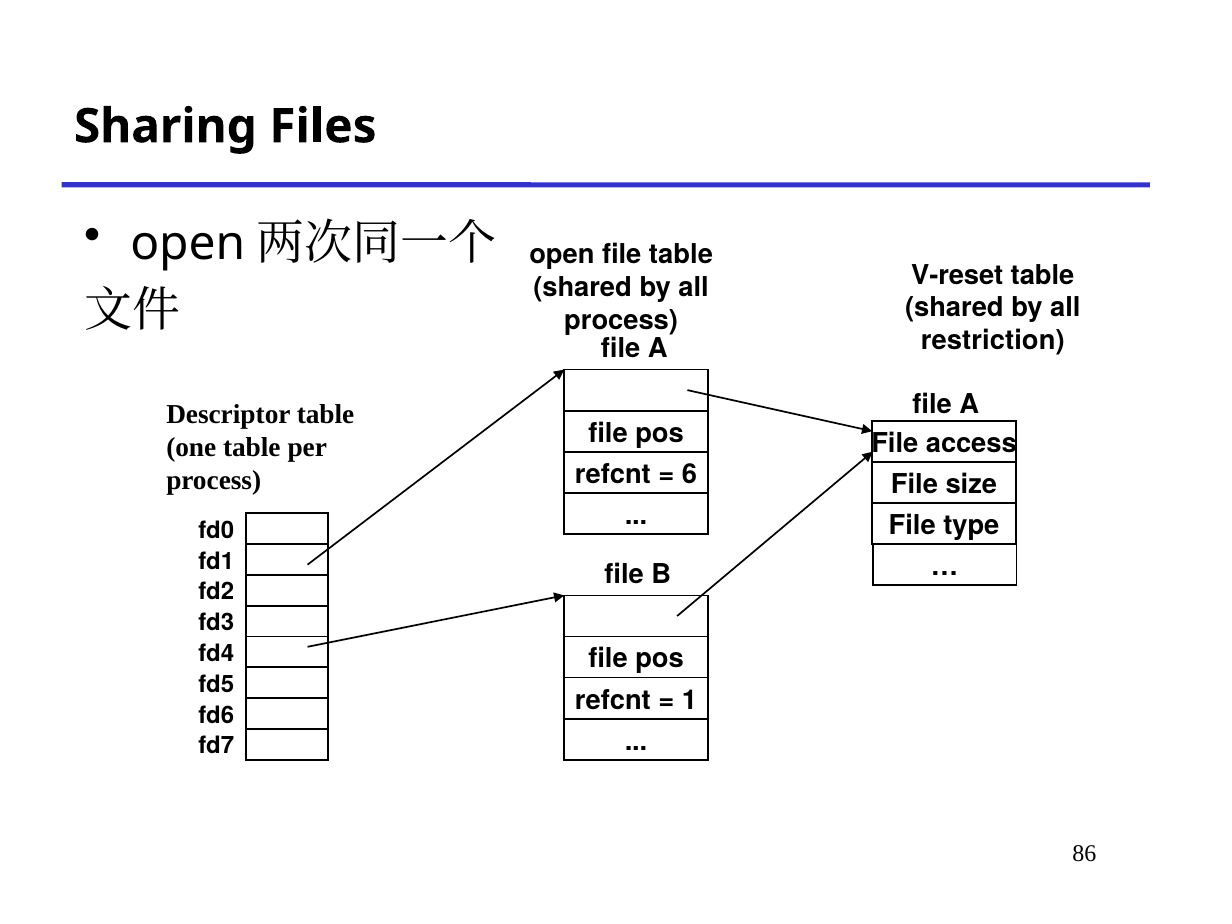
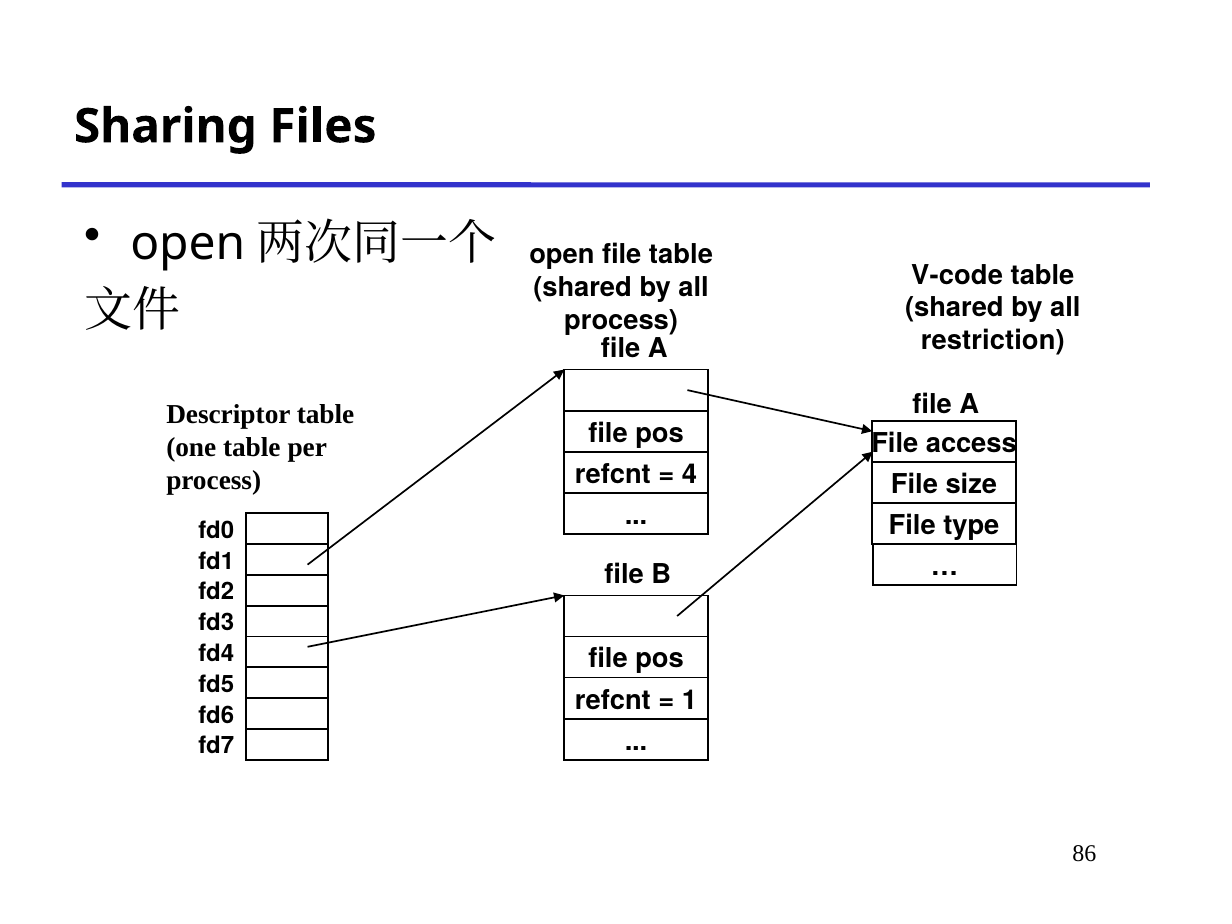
V-reset: V-reset -> V-code (957, 275)
6: 6 -> 4 (689, 474)
